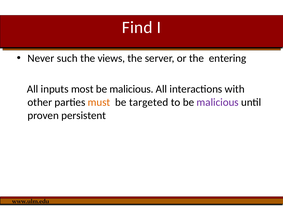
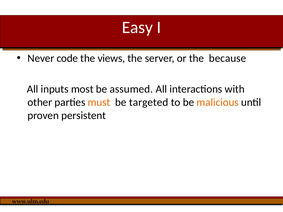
Find: Find -> Easy (137, 27)
such: such -> code (67, 58)
entering: entering -> because (228, 58)
malicious: malicious -> assumed (131, 89)
malicious colour: purple -> orange (218, 102)
